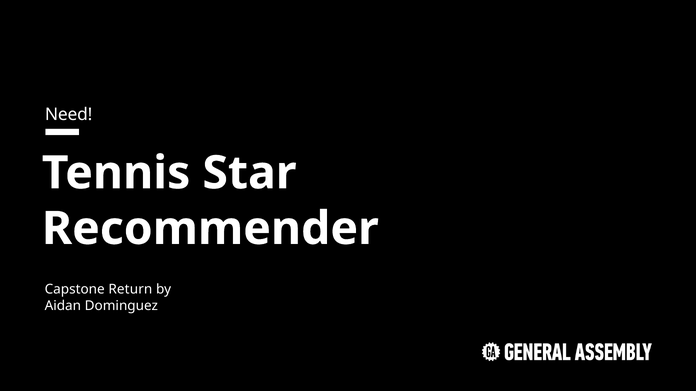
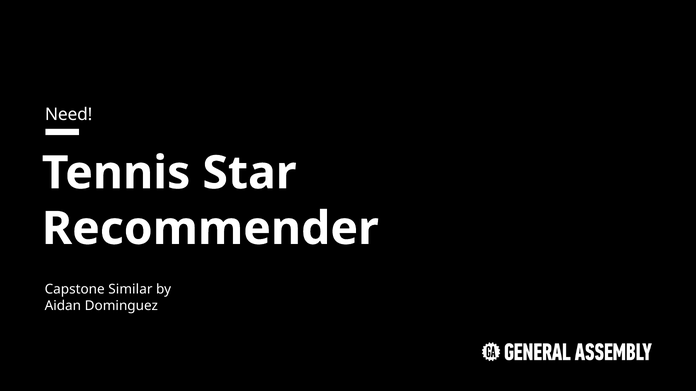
Return: Return -> Similar (130, 290)
